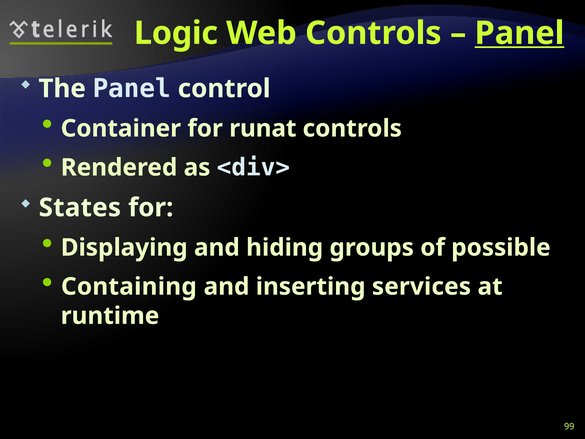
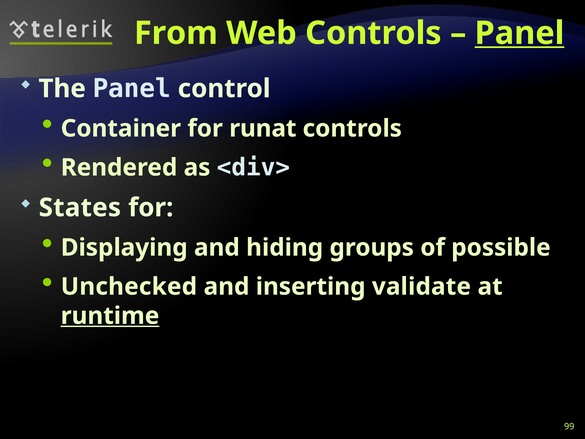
Logic: Logic -> From (176, 33)
Containing: Containing -> Unchecked (129, 286)
services: services -> validate (421, 286)
runtime underline: none -> present (110, 316)
